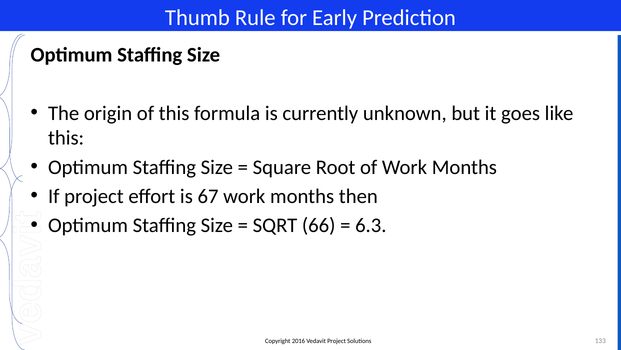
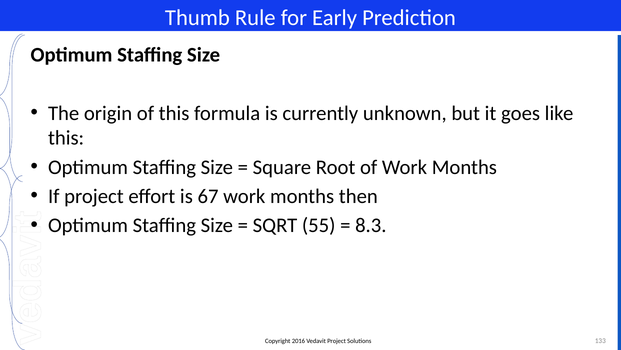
66: 66 -> 55 (319, 225)
6.3: 6.3 -> 8.3 (371, 225)
